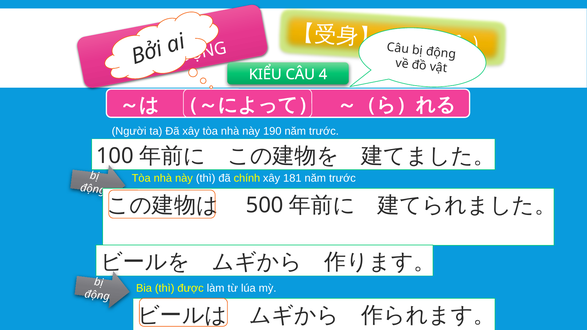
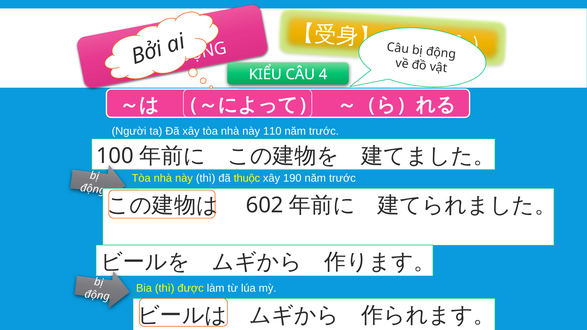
190: 190 -> 110 (272, 131)
chính: chính -> thuộc (247, 178)
181: 181 -> 190 (292, 178)
500: 500 -> 602 (265, 205)
